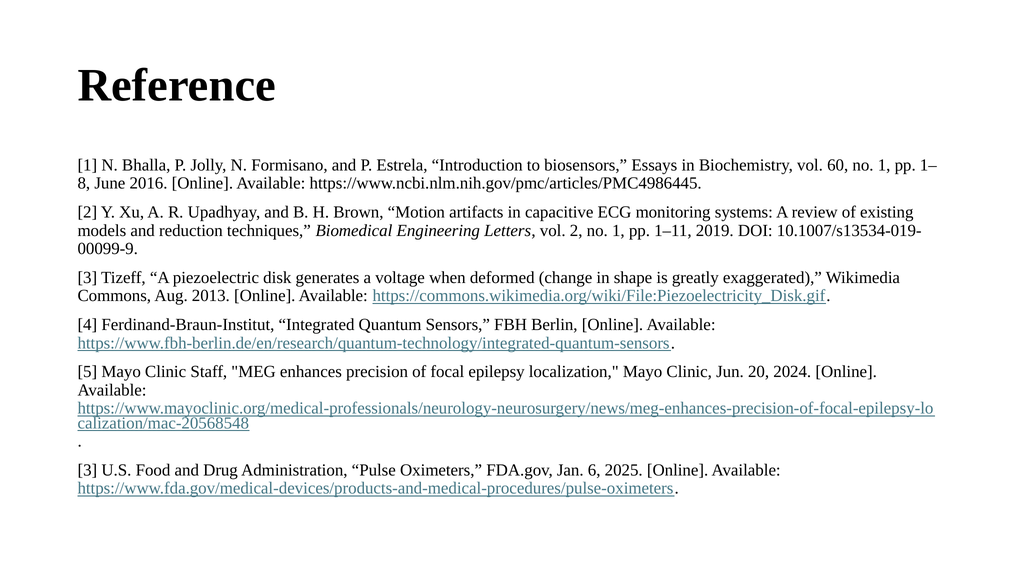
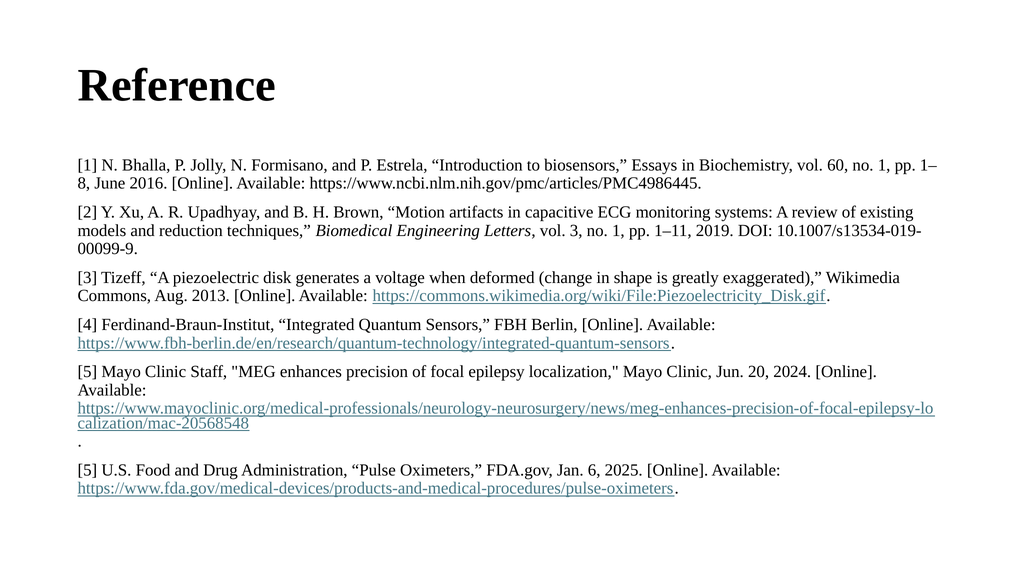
vol 2: 2 -> 3 (576, 231)
3: 3 -> 5 (87, 470)
